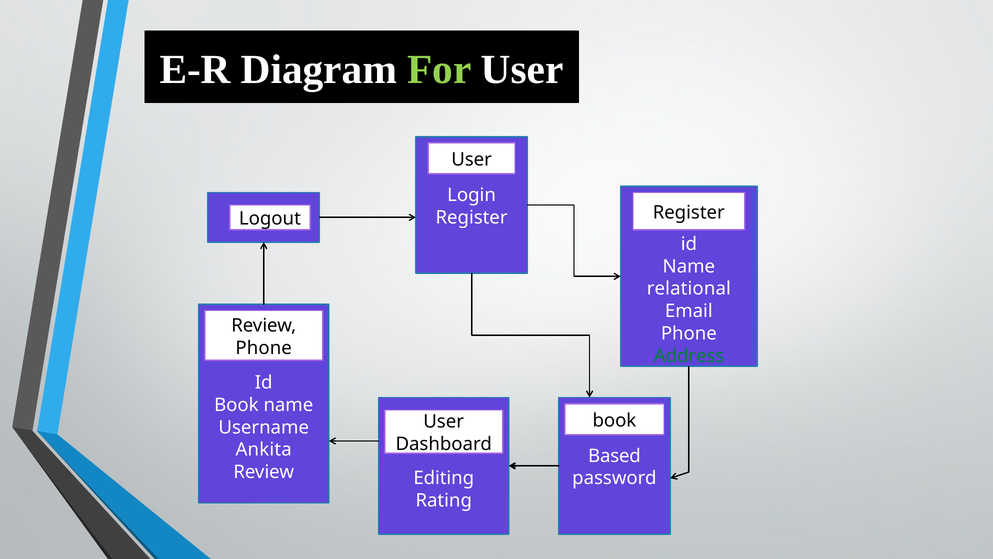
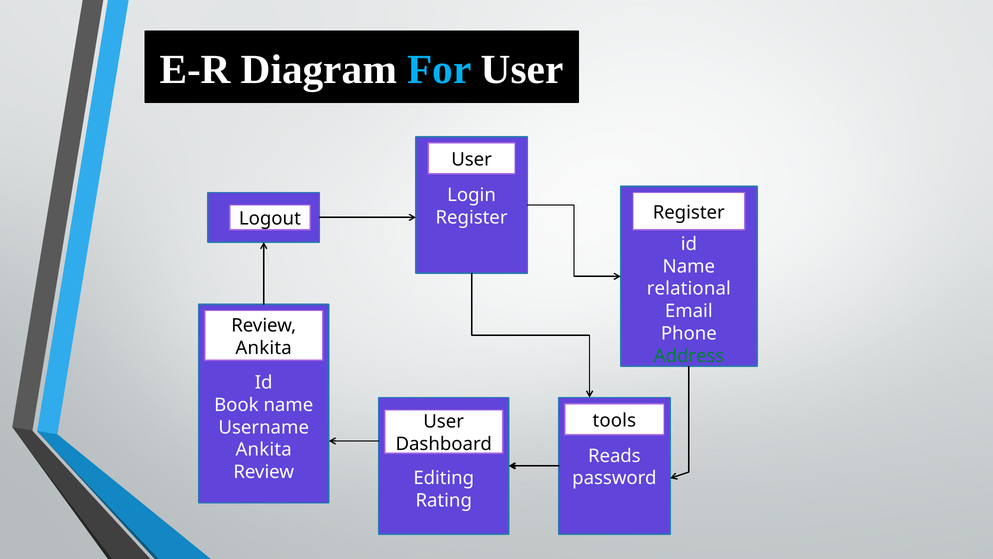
For colour: light green -> light blue (439, 70)
Phone: Phone -> Ankita (264, 348)
book: book -> tools (614, 420)
Based: Based -> Reads (614, 456)
